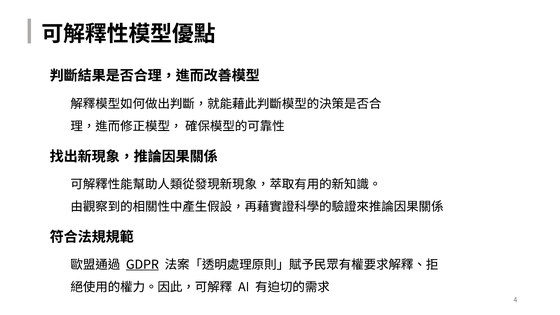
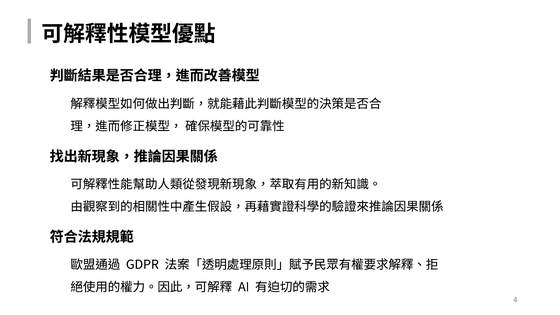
GDPR underline: present -> none (142, 265)
